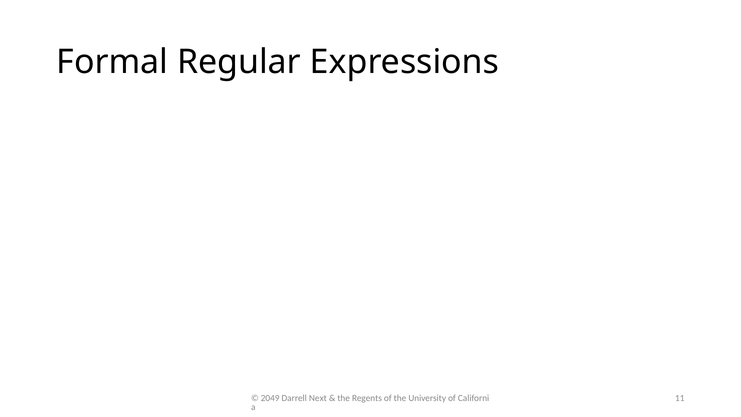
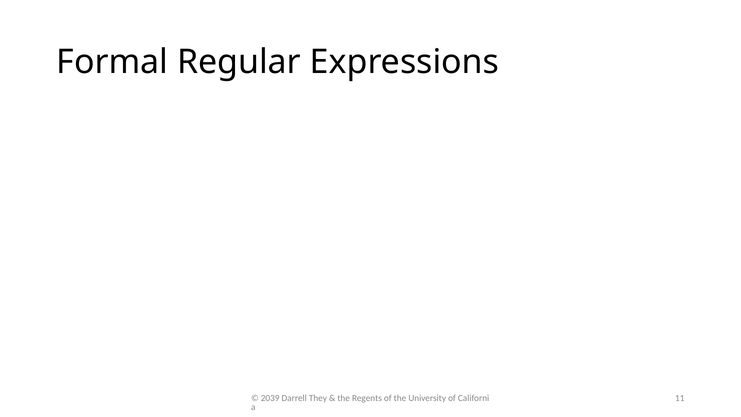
2049: 2049 -> 2039 (270, 398)
Next: Next -> They (318, 398)
